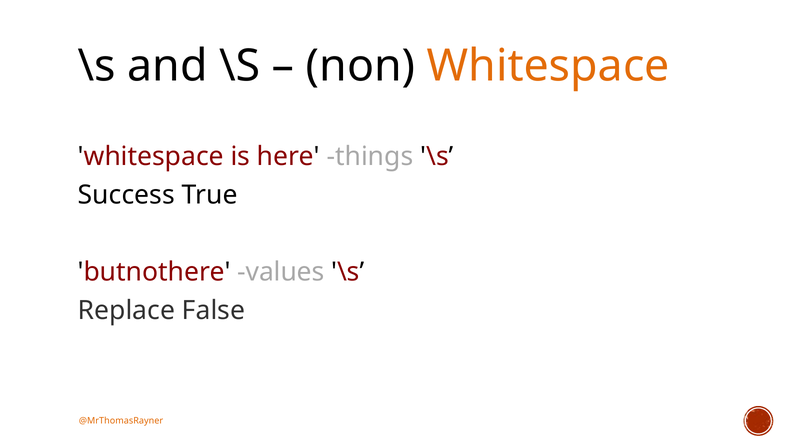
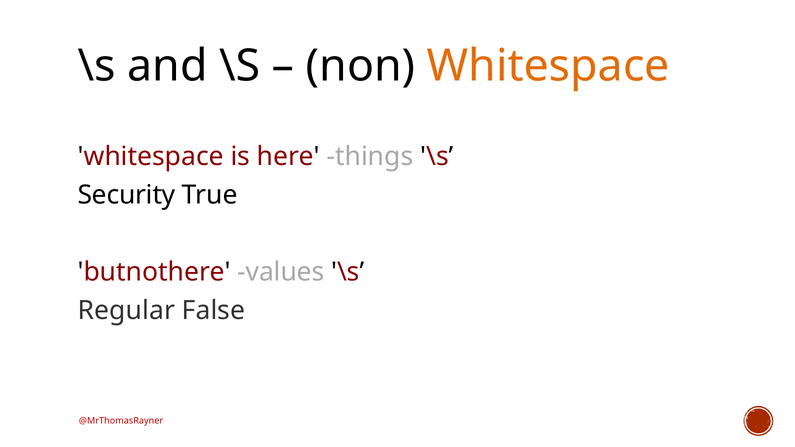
Success: Success -> Security (127, 195)
Replace: Replace -> Regular (126, 311)
@MrThomasRayner colour: orange -> red (121, 421)
